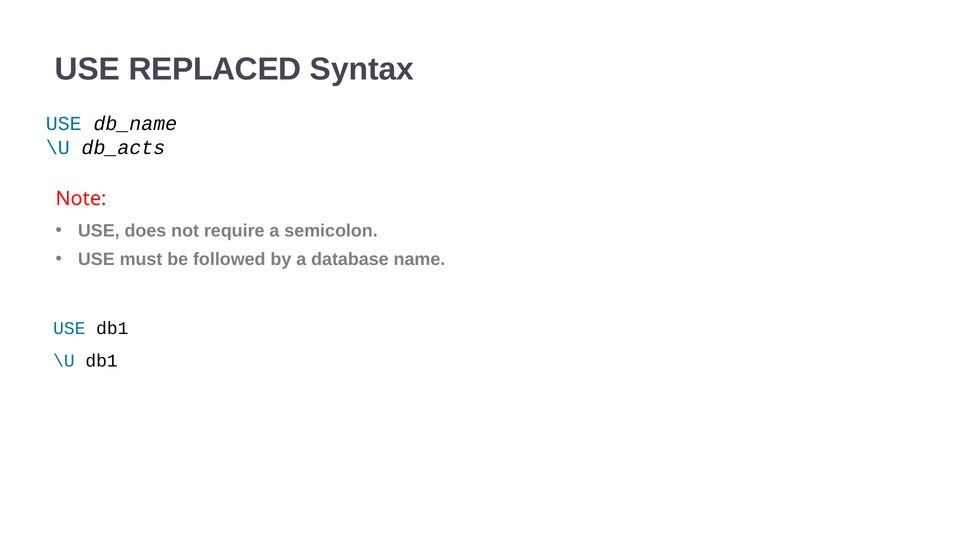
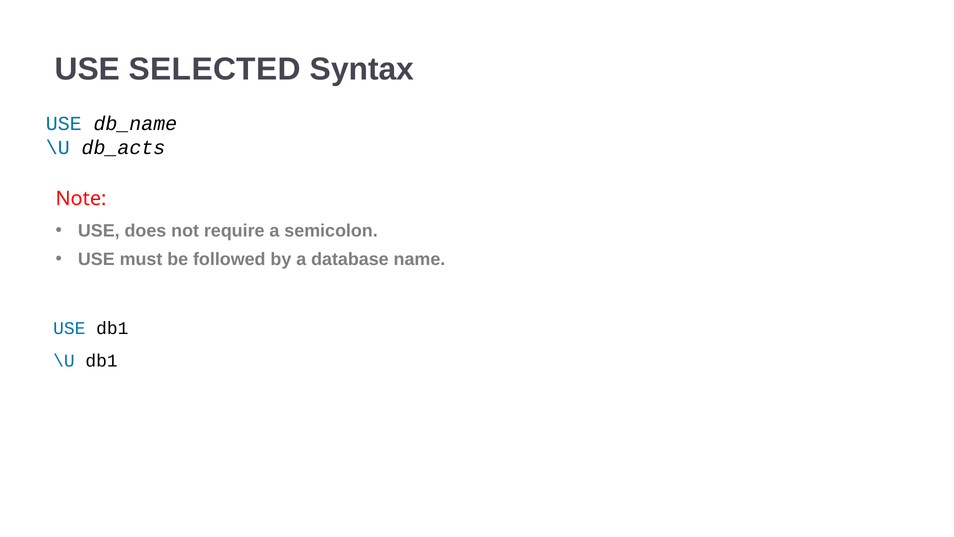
REPLACED: REPLACED -> SELECTED (215, 69)
